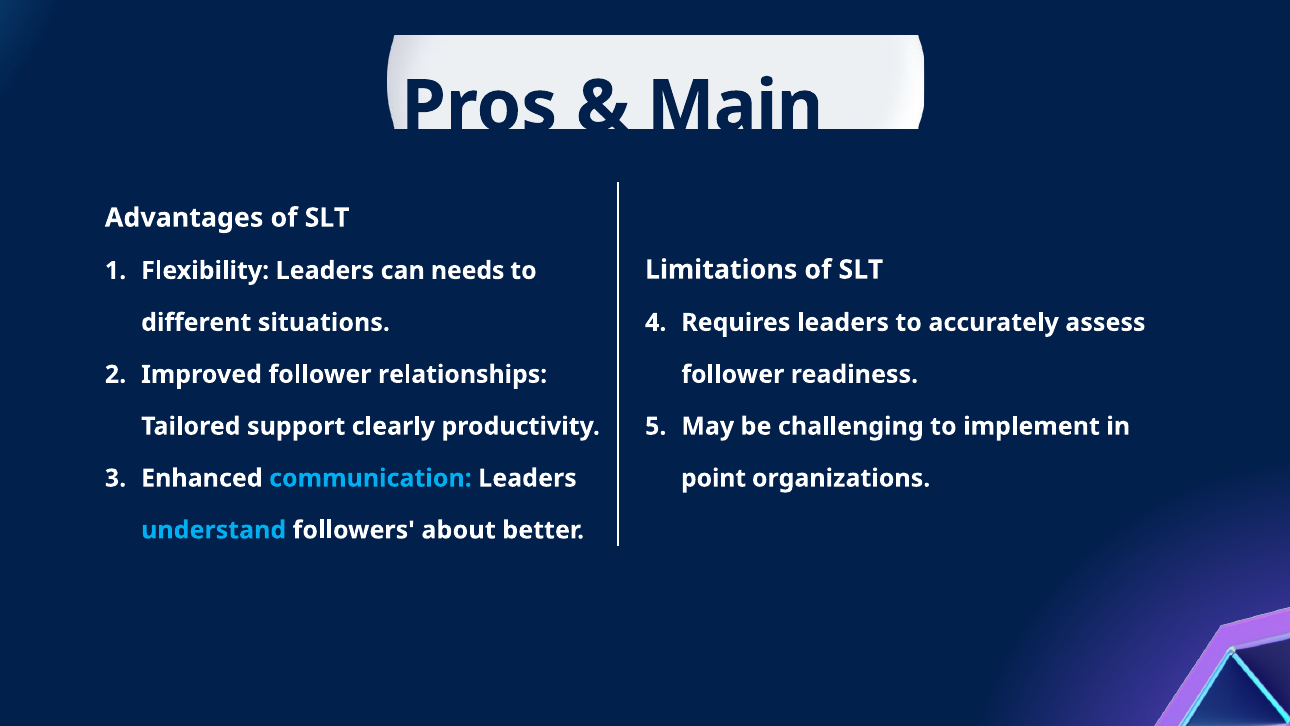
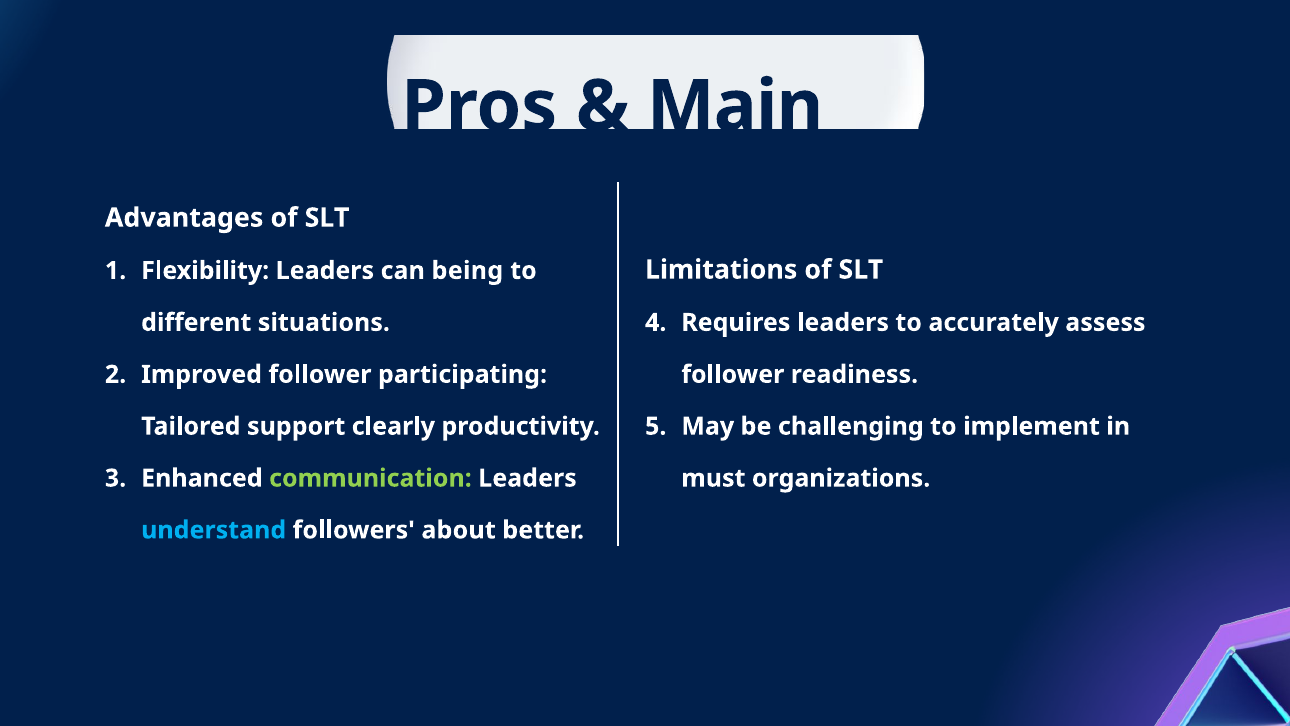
needs: needs -> being (467, 271)
relationships: relationships -> participating (463, 374)
communication colour: light blue -> light green (370, 478)
point: point -> must (713, 478)
